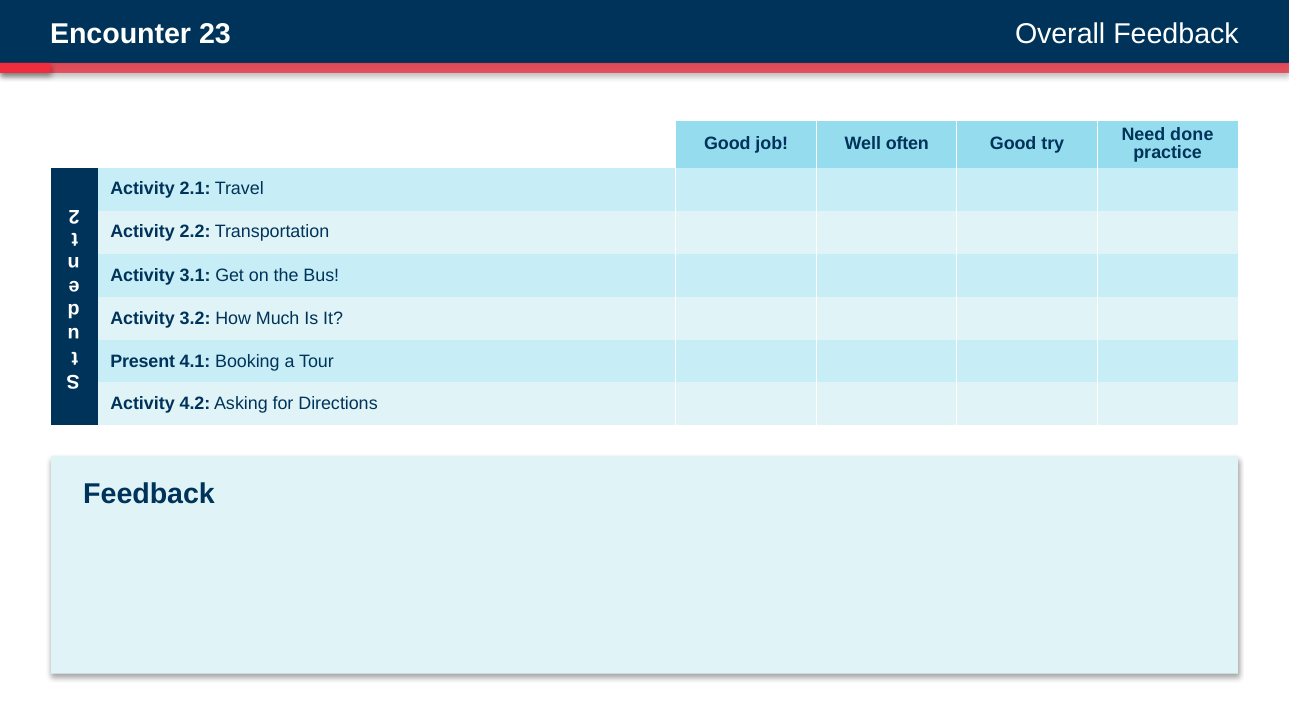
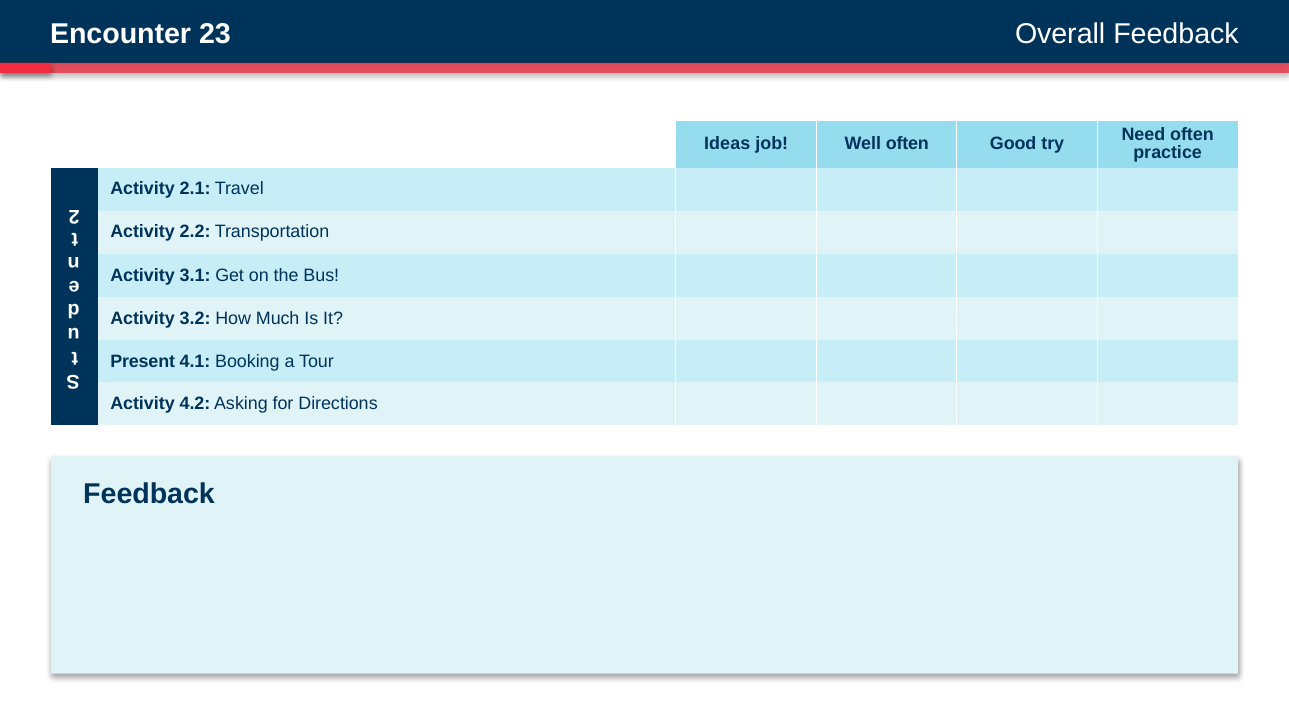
Good: Good -> Ideas (727, 144)
Need done: done -> often (1192, 135)
